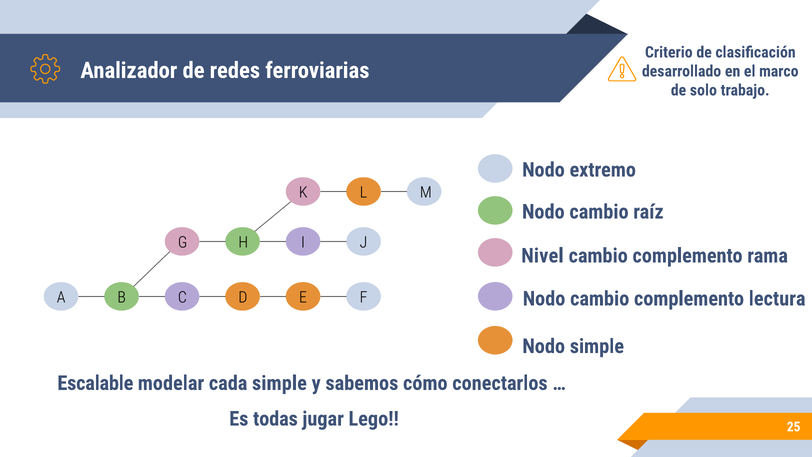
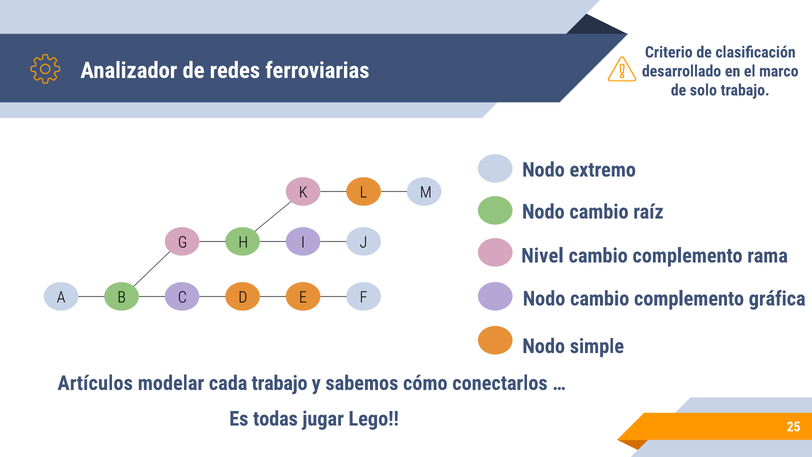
lectura: lectura -> gráfica (777, 299)
Escalable: Escalable -> Artículos (95, 383)
cada simple: simple -> trabajo (280, 383)
